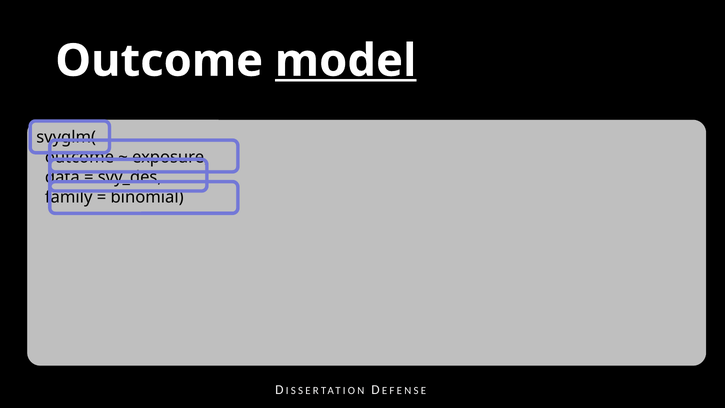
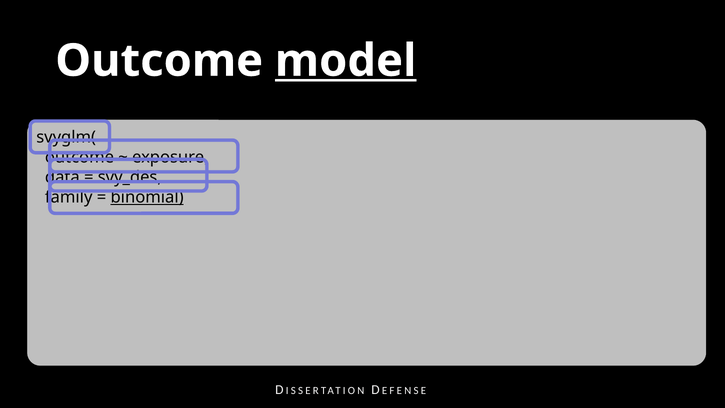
binomial underline: none -> present (147, 197)
